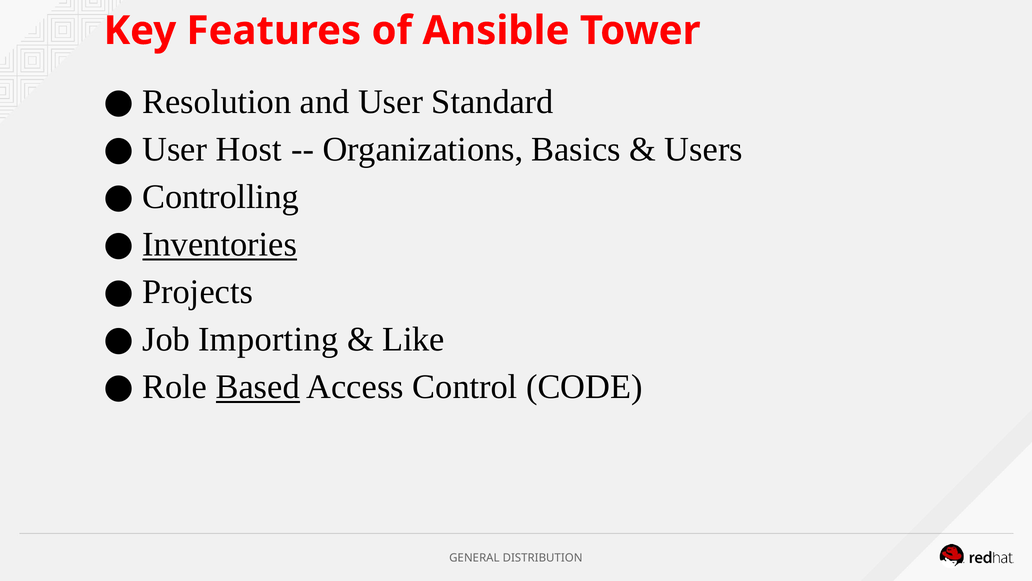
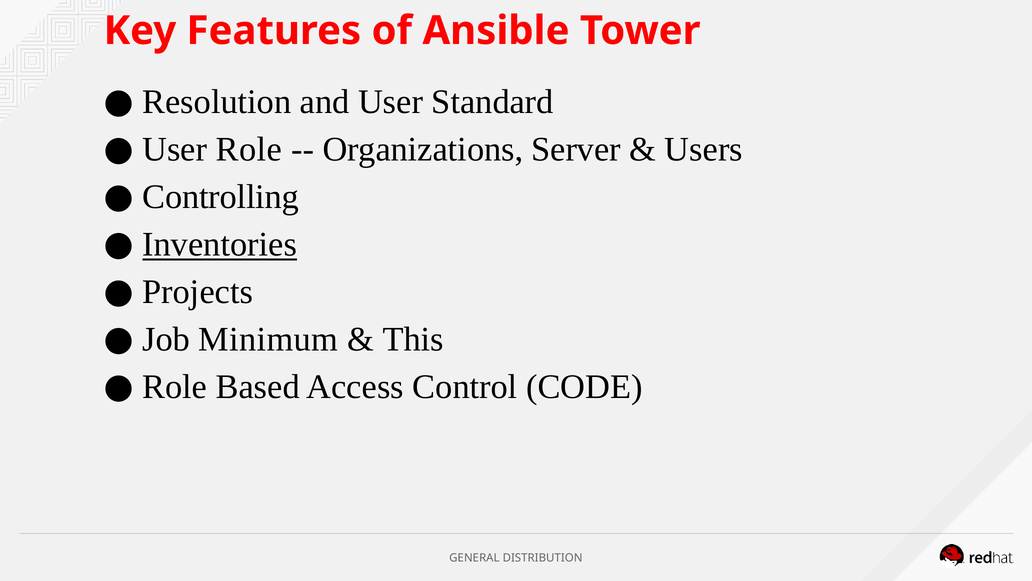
User Host: Host -> Role (249, 149)
Basics: Basics -> Server (576, 149)
Importing: Importing -> Minimum (268, 339)
Like: Like -> This (413, 339)
Based underline: present -> none (258, 387)
